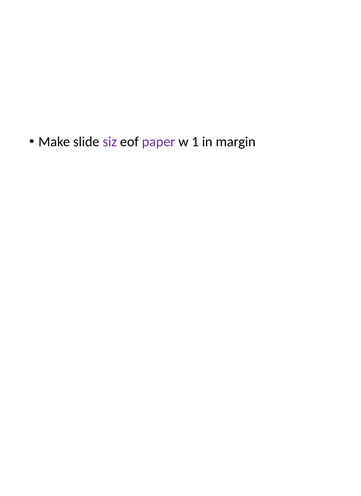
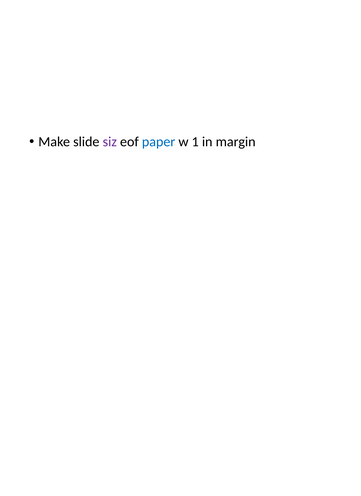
paper colour: purple -> blue (159, 142)
